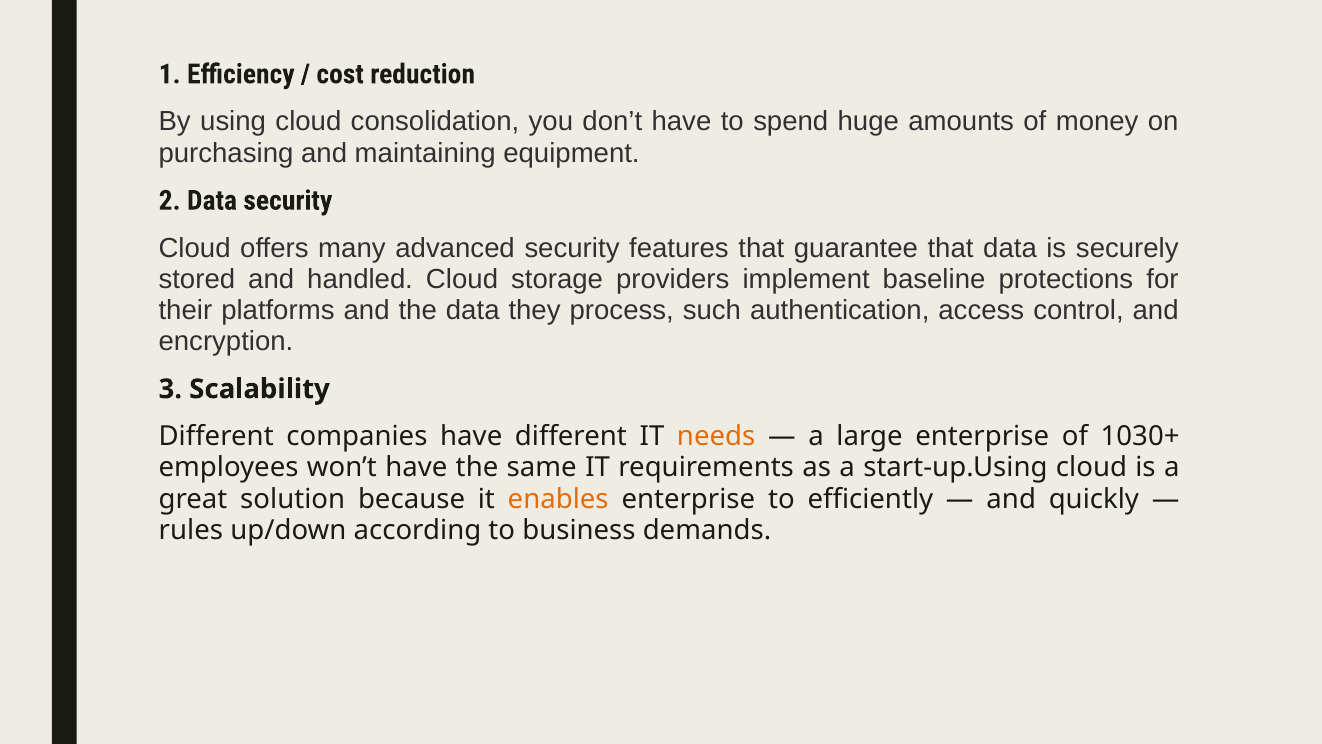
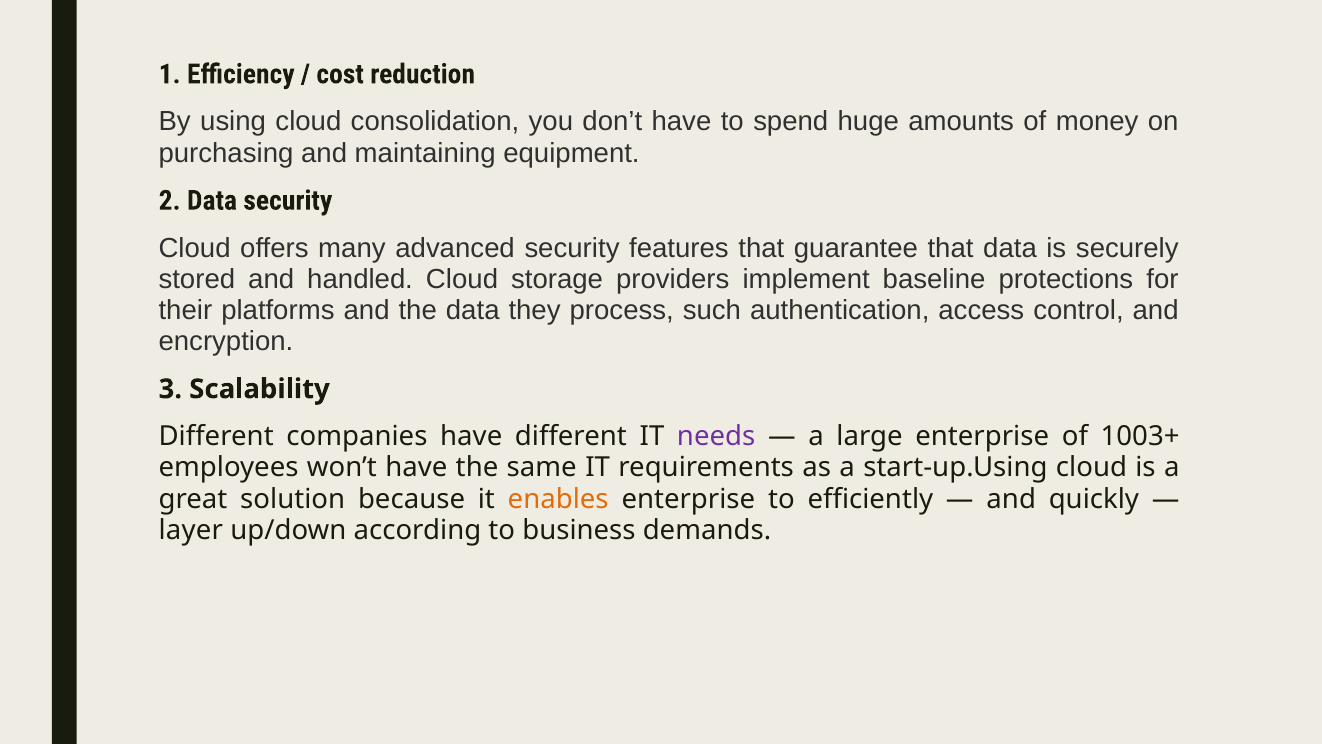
needs colour: orange -> purple (716, 437)
1030+: 1030+ -> 1003+ (1140, 437)
rules: rules -> layer (191, 530)
